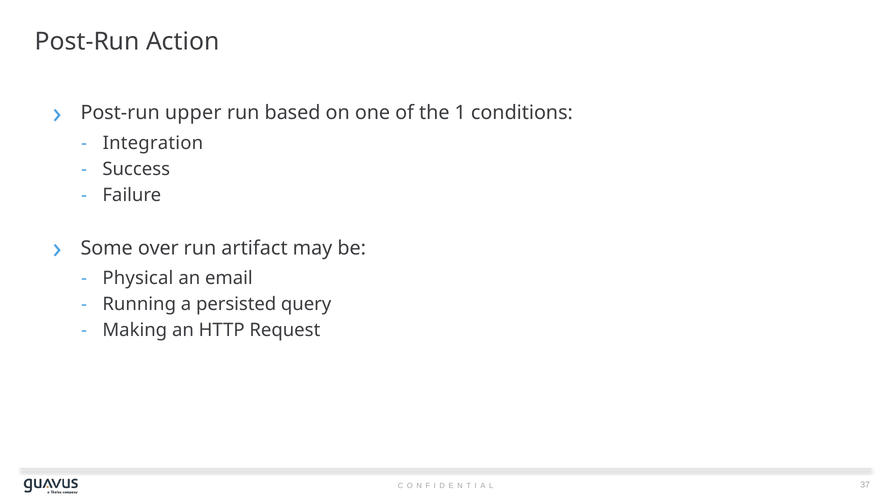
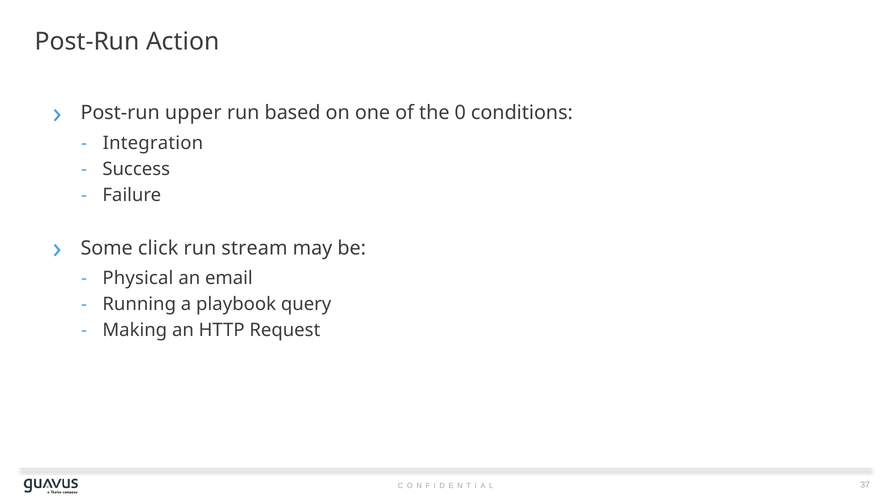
1: 1 -> 0 (460, 113)
over: over -> click (158, 248)
artifact: artifact -> stream (254, 248)
persisted: persisted -> playbook (236, 304)
